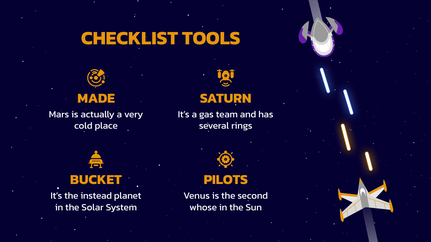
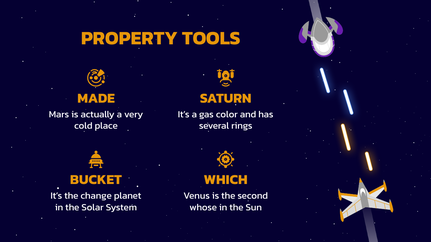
CHECKLIST: CHECKLIST -> PROPERTY (130, 38)
team: team -> color (227, 114)
PILOTS: PILOTS -> WHICH (226, 180)
instead: instead -> change (96, 196)
